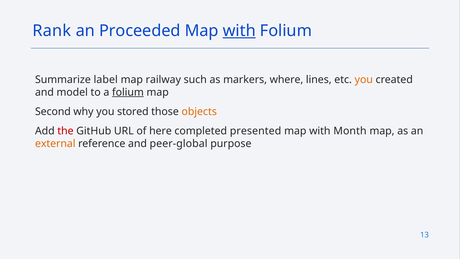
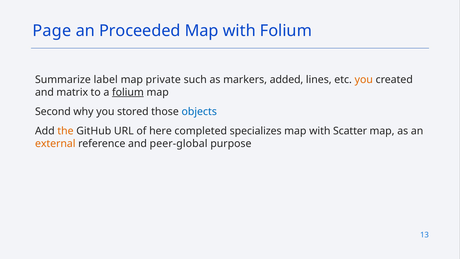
Rank: Rank -> Page (52, 31)
with underline: present -> none (239, 31)
railway: railway -> private (163, 79)
where: where -> added (287, 79)
model: model -> matrix (72, 92)
objects colour: orange -> blue (199, 111)
the colour: red -> orange (65, 131)
presented: presented -> specializes (256, 131)
Month: Month -> Scatter (350, 131)
